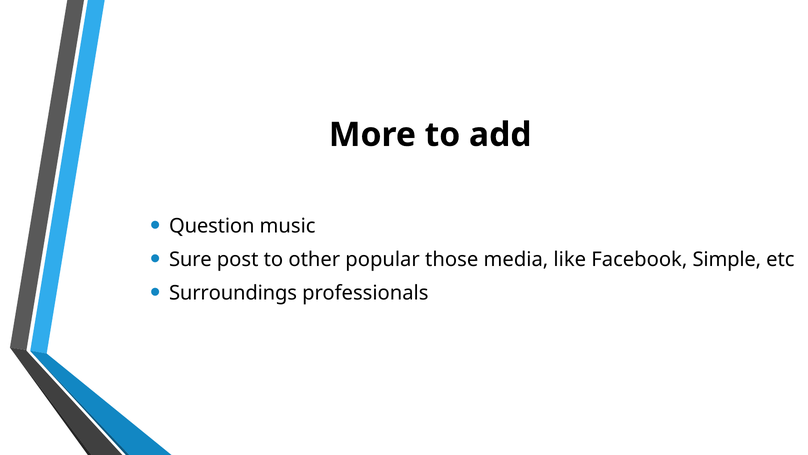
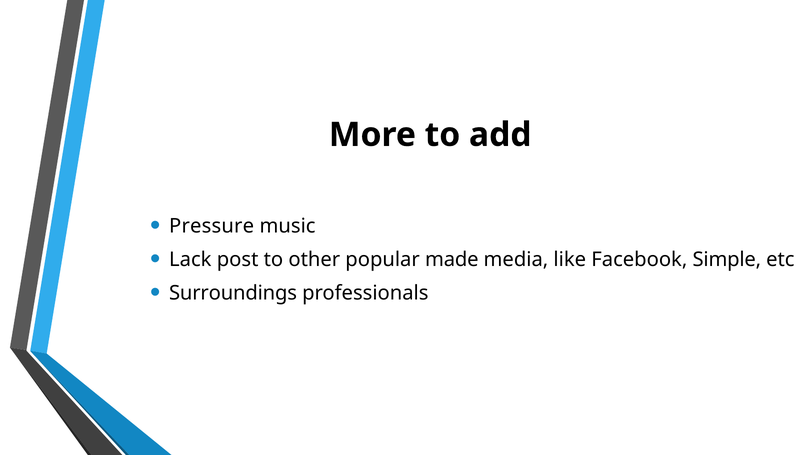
Question: Question -> Pressure (212, 226)
Sure: Sure -> Lack (190, 259)
those: those -> made (452, 259)
